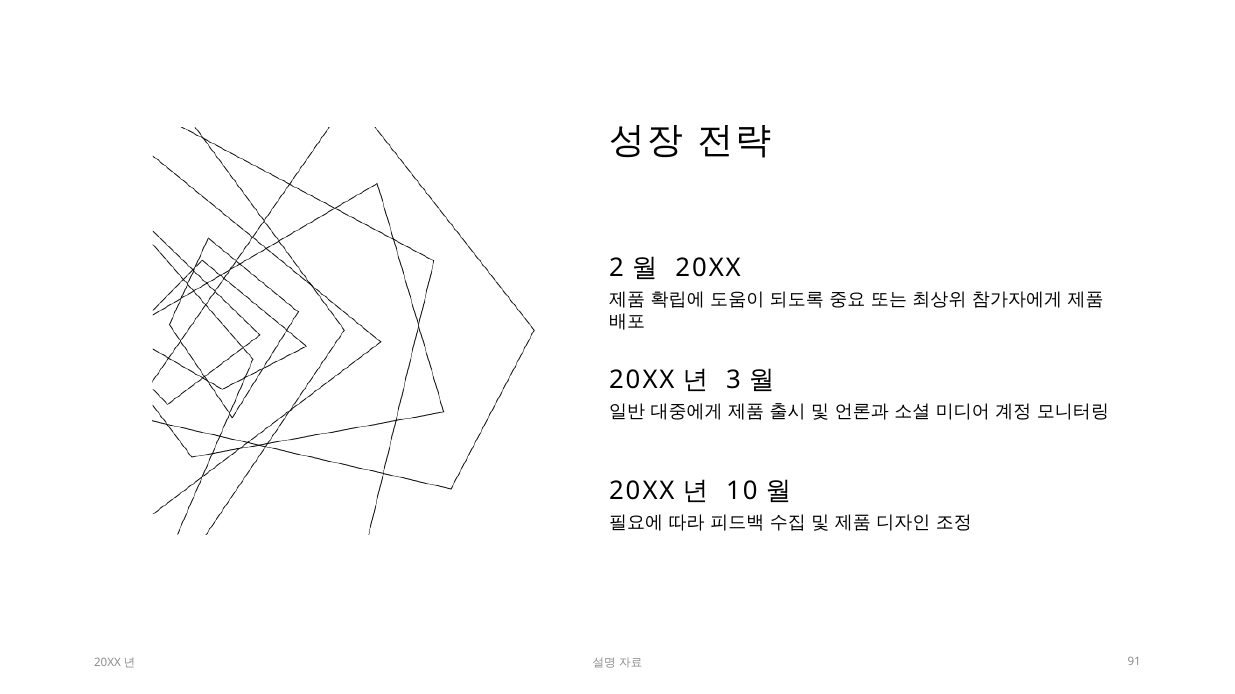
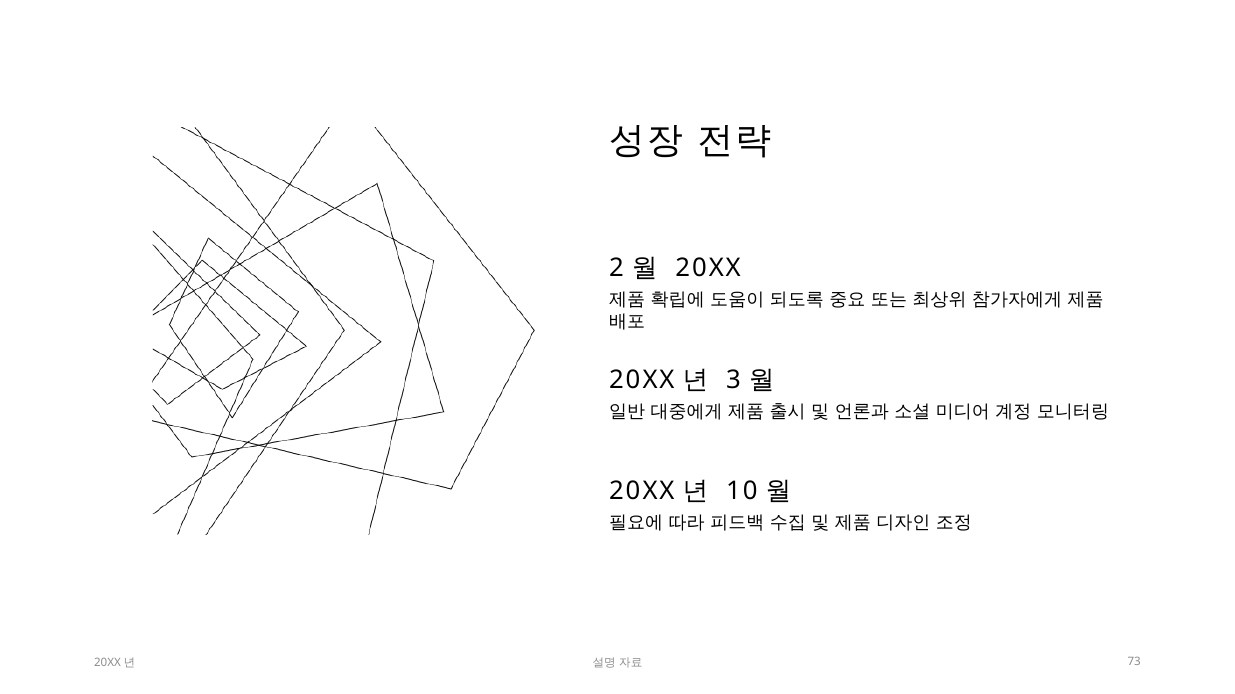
91: 91 -> 73 (1134, 662)
